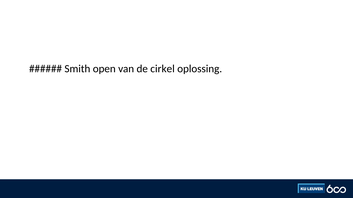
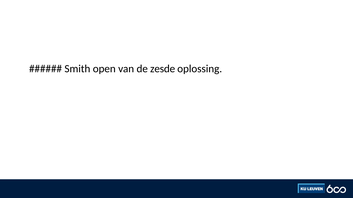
cirkel: cirkel -> zesde (163, 69)
